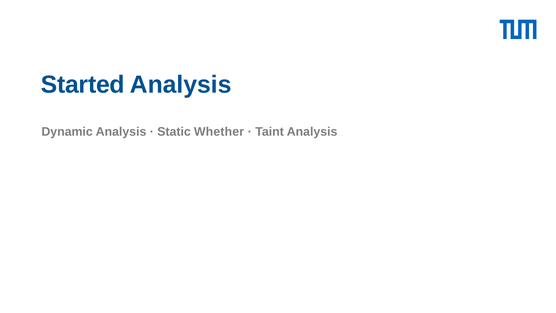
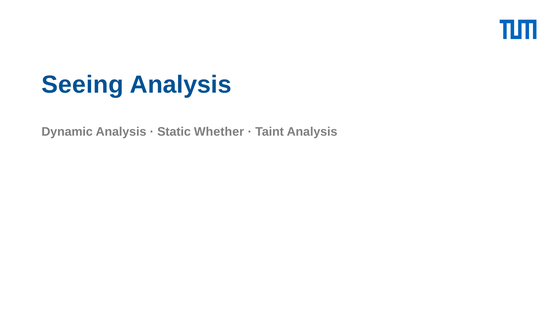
Started: Started -> Seeing (83, 85)
